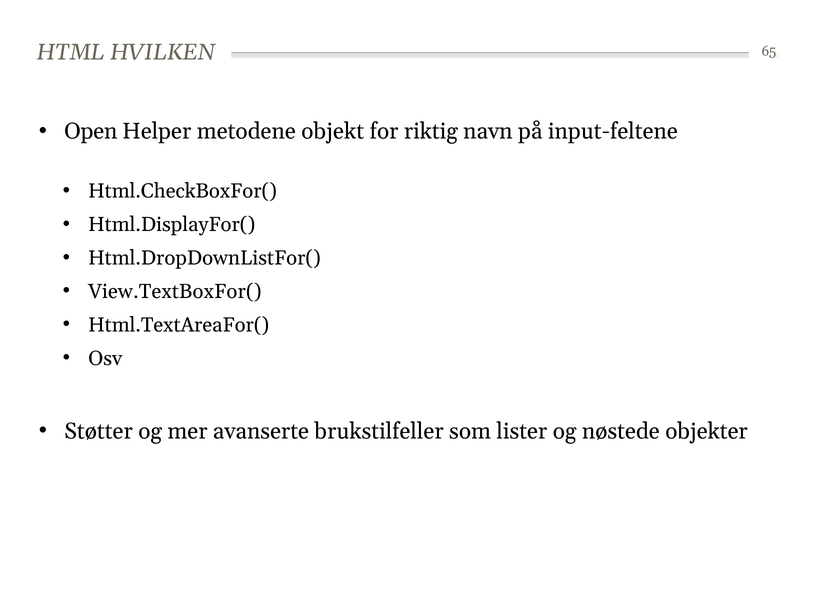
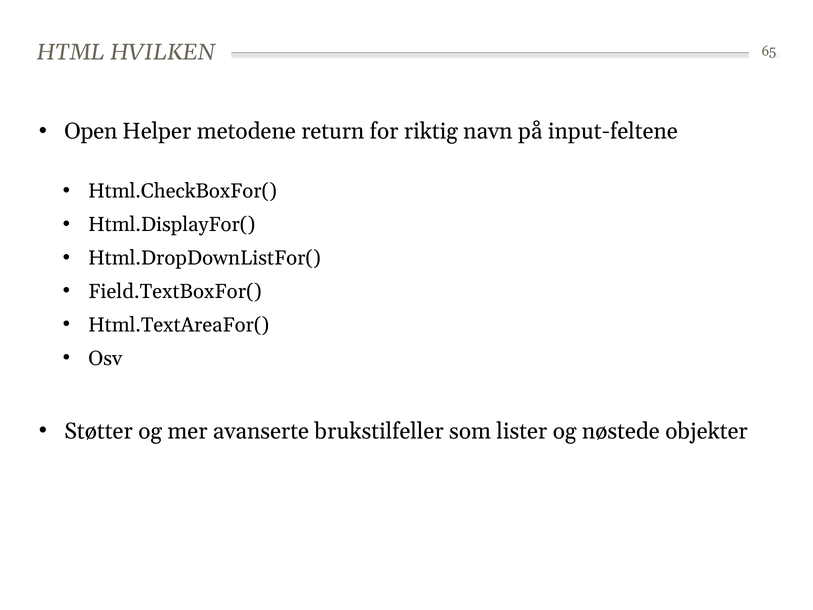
objekt: objekt -> return (333, 131)
View.TextBoxFor(: View.TextBoxFor( -> Field.TextBoxFor( (175, 291)
